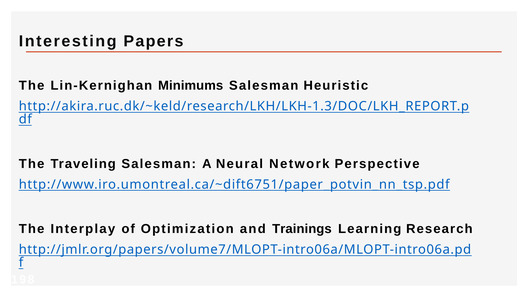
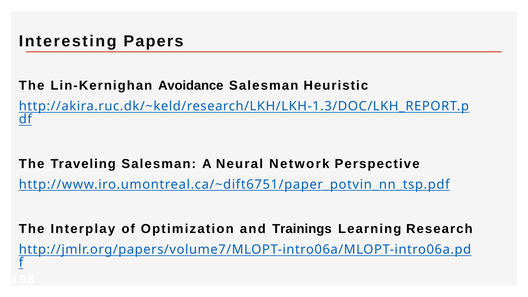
Minimums: Minimums -> Avoidance (191, 86)
